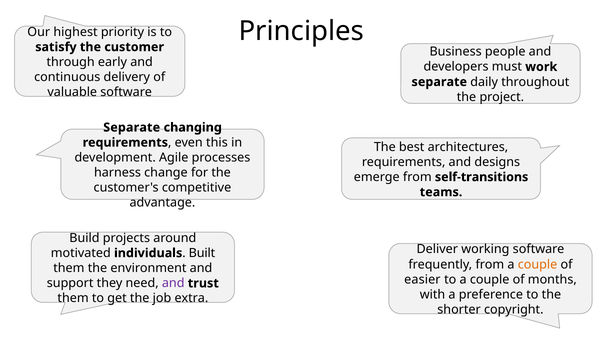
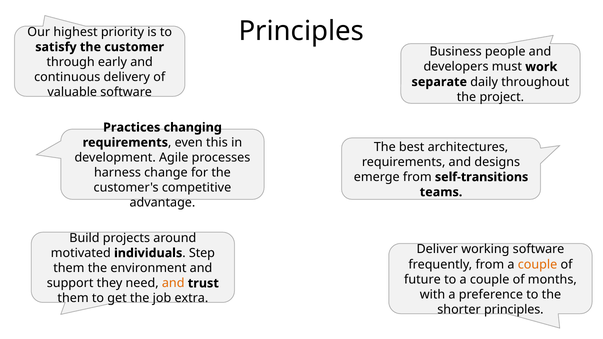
Separate: Separate -> Practices (132, 128)
Built: Built -> Step (202, 253)
easier: easier -> future (422, 280)
and colour: purple -> orange (173, 283)
shorter copyright: copyright -> principles (514, 310)
